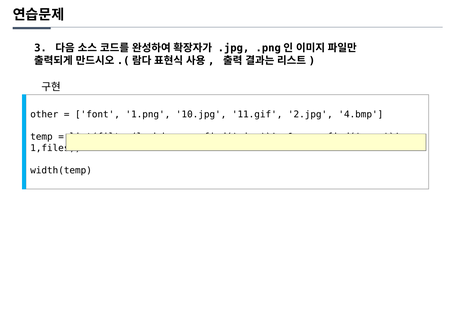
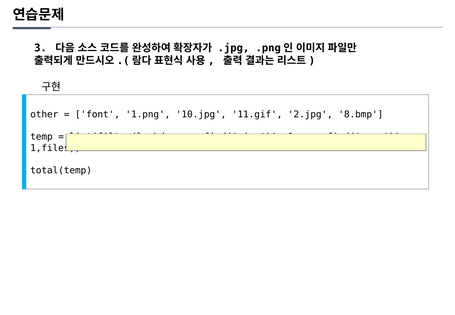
4.bmp: 4.bmp -> 8.bmp (361, 114)
width(temp: width(temp -> total(temp (61, 170)
